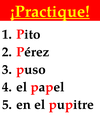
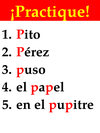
¡Practique underline: present -> none (50, 12)
